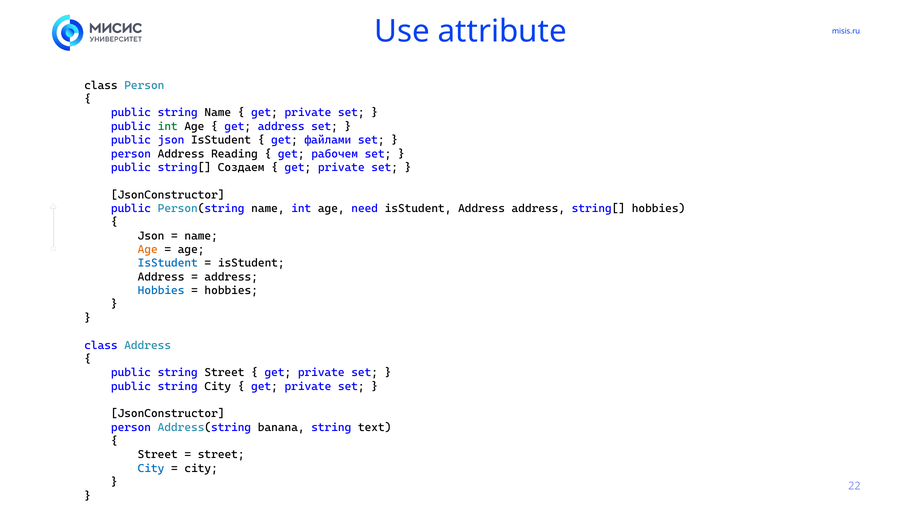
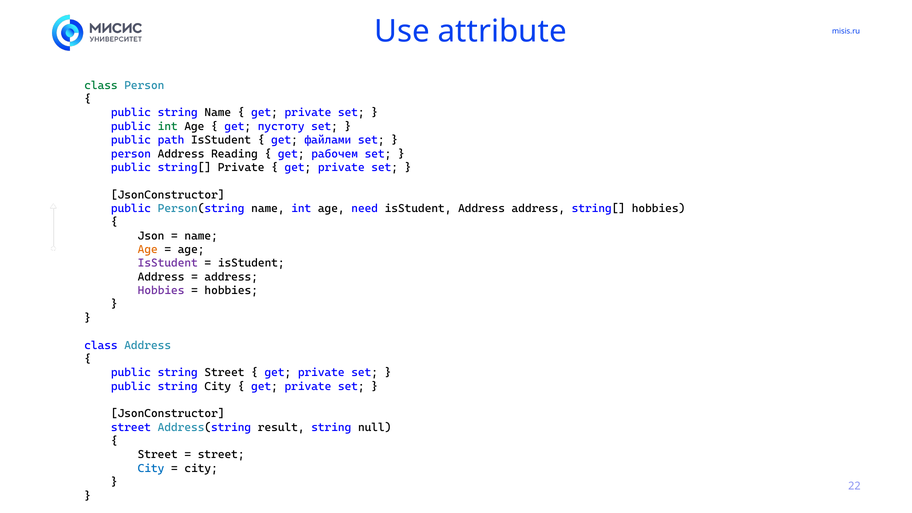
class colour: black -> green (101, 85)
get address: address -> пустоту (281, 126)
public json: json -> path (171, 140)
string[ Создаем: Создаем -> Private (241, 167)
IsStudent colour: blue -> purple (168, 263)
Hobbies colour: blue -> purple (161, 291)
person: person -> street (131, 427)
banana: banana -> result (281, 427)
text: text -> null (375, 427)
